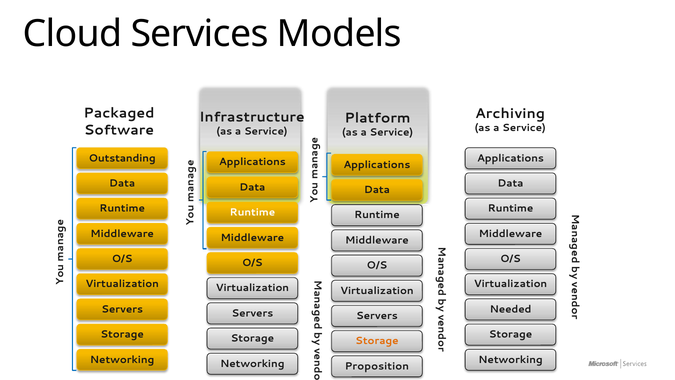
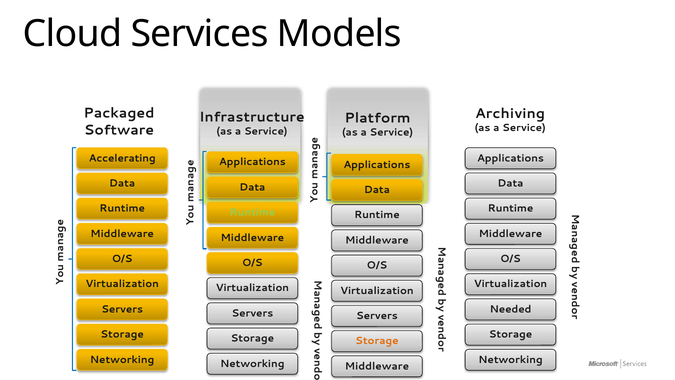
Outstanding: Outstanding -> Accelerating (122, 158)
Runtime colour: white -> light green (252, 212)
Proposition: Proposition -> Middleware (377, 366)
